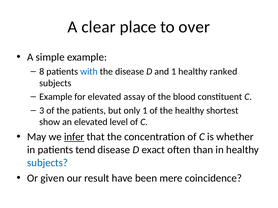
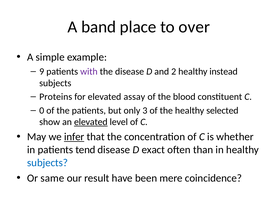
clear: clear -> band (99, 27)
8: 8 -> 9 (42, 72)
with colour: blue -> purple (89, 72)
and 1: 1 -> 2 (174, 72)
ranked: ranked -> instead (224, 72)
Example: Example -> Proteins (56, 97)
3: 3 -> 0 (42, 111)
only 1: 1 -> 3 (145, 111)
shortest: shortest -> selected (222, 111)
elevated underline: none -> present (91, 122)
given: given -> same (52, 179)
